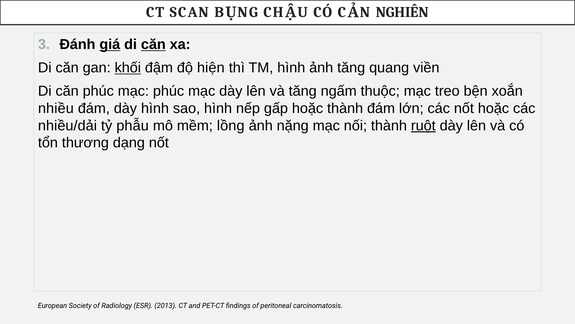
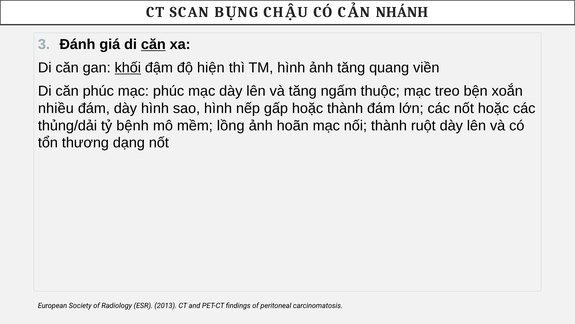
NGHIÊN: NGHIÊN -> NHÁNH (402, 12)
giá underline: present -> none (110, 44)
nhiều/dải: nhiều/dải -> thủng/dải (68, 125)
phẫu: phẫu -> bệnh (133, 125)
nặng: nặng -> hoãn (293, 125)
ruột underline: present -> none (423, 125)
